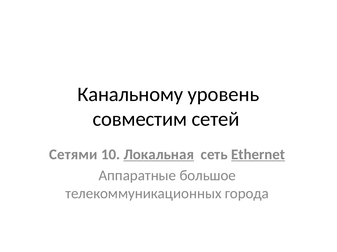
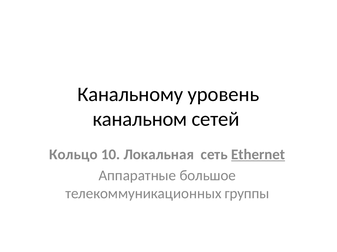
совместим: совместим -> канальном (140, 119)
Сетями: Сетями -> Кольцо (73, 155)
Локальная underline: present -> none (159, 155)
города: города -> группы (247, 194)
